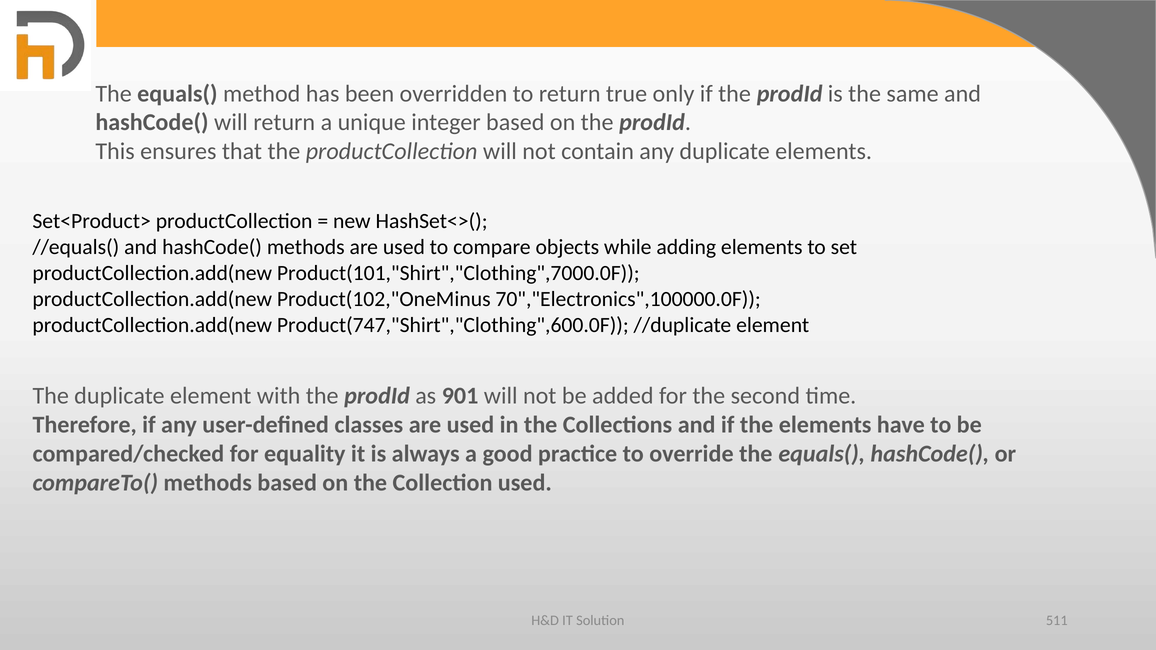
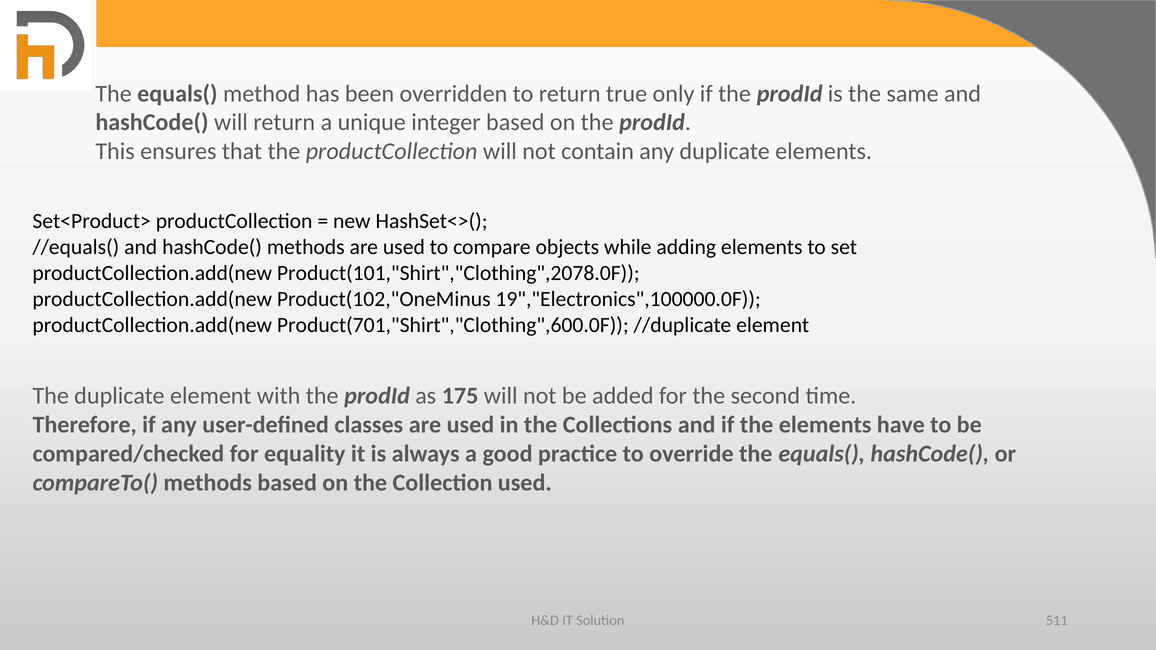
Product(101,"Shirt","Clothing",7000.0F: Product(101,"Shirt","Clothing",7000.0F -> Product(101,"Shirt","Clothing",2078.0F (458, 273)
70","Electronics",100000.0F: 70","Electronics",100000.0F -> 19","Electronics",100000.0F (628, 299)
Product(747,"Shirt","Clothing",600.0F: Product(747,"Shirt","Clothing",600.0F -> Product(701,"Shirt","Clothing",600.0F (453, 325)
901: 901 -> 175 (460, 396)
